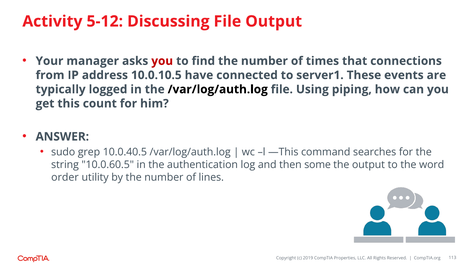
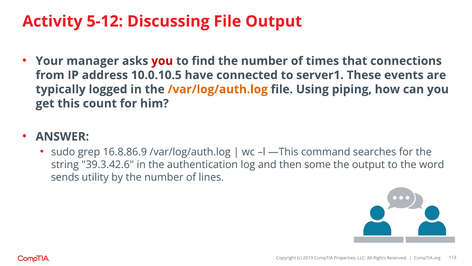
/var/log/auth.log colour: black -> orange (218, 89)
10.0.40.5: 10.0.40.5 -> 16.8.86.9 (125, 152)
10.0.60.5: 10.0.60.5 -> 39.3.42.6 (108, 164)
order: order -> sends (65, 177)
